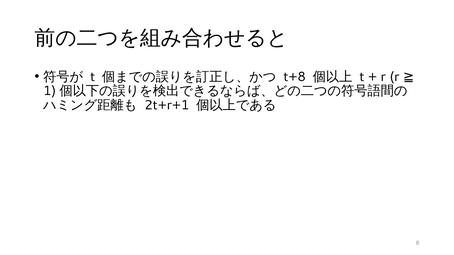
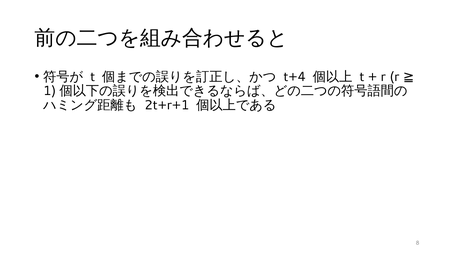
t+8: t+8 -> t+4 (295, 77)
